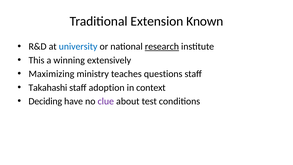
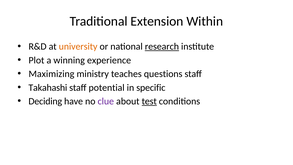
Known: Known -> Within (205, 21)
university colour: blue -> orange (78, 46)
This: This -> Plot (36, 60)
extensively: extensively -> experience (109, 60)
adoption: adoption -> potential (107, 87)
context: context -> specific (151, 87)
test underline: none -> present (149, 101)
